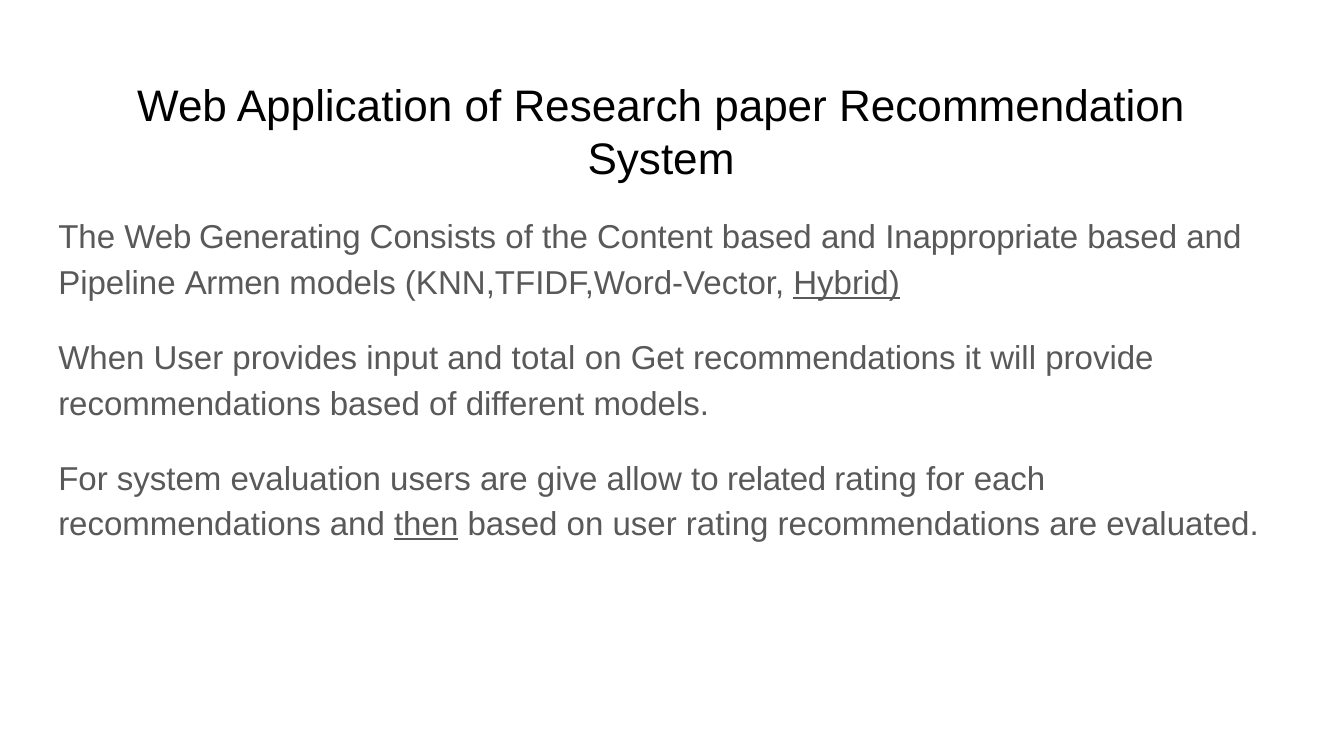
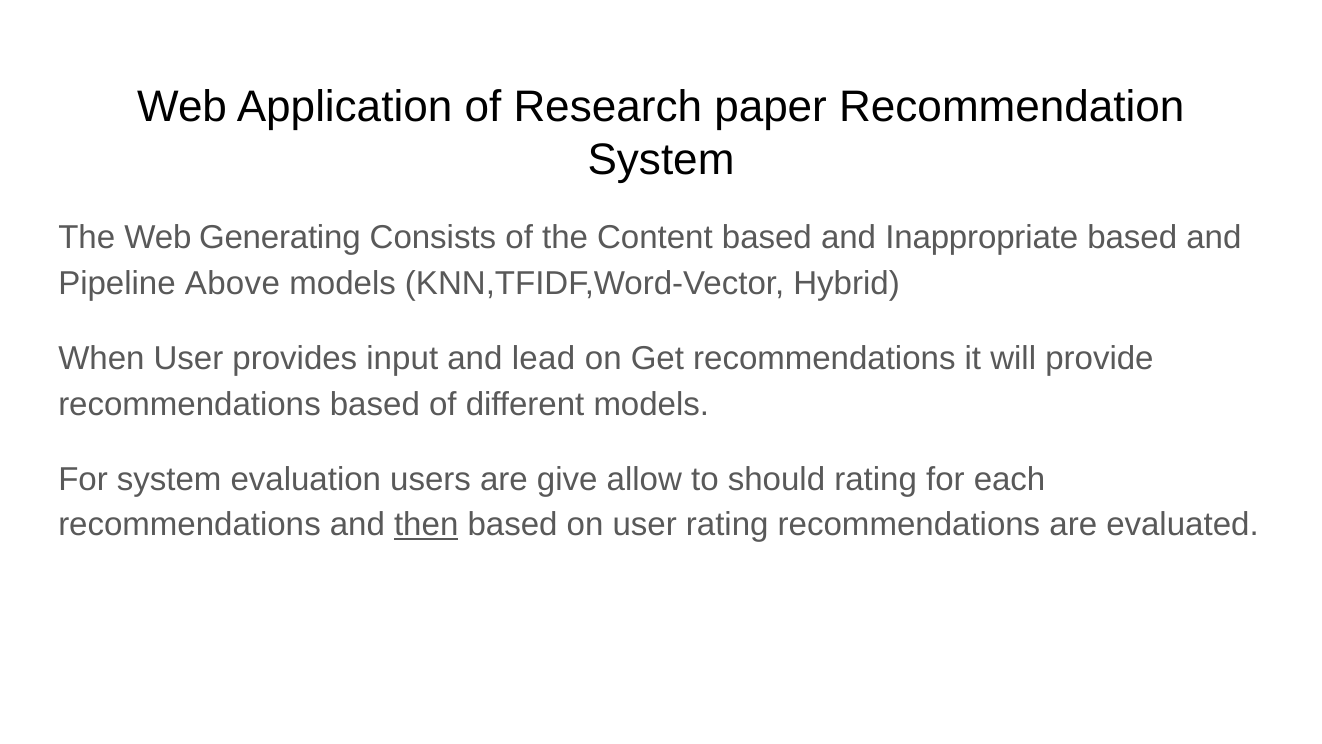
Armen: Armen -> Above (232, 284)
Hybrid underline: present -> none (847, 284)
total: total -> lead (543, 358)
related: related -> should (776, 479)
